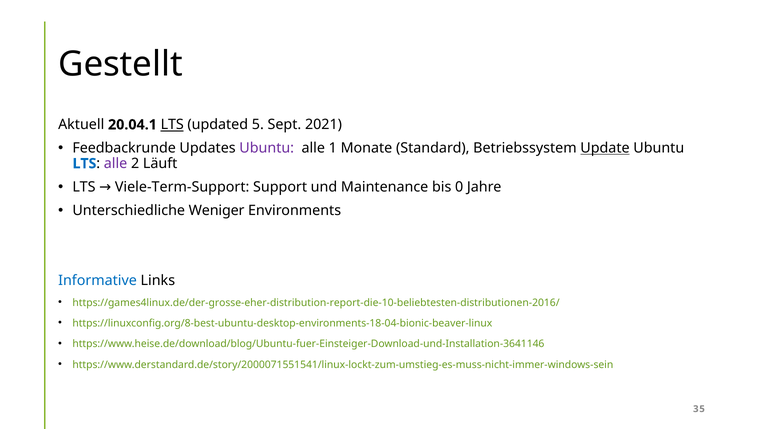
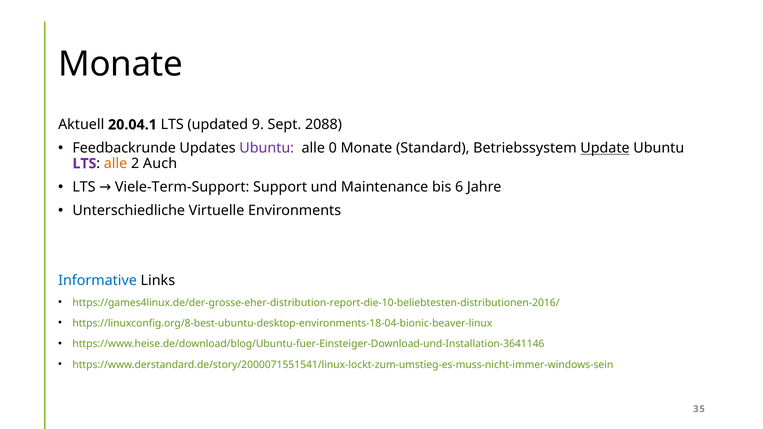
Gestellt: Gestellt -> Monate (121, 64)
LTS underline: present -> none (172, 125)
5: 5 -> 9 (258, 125)
2021: 2021 -> 2088 (324, 125)
1: 1 -> 0 (333, 148)
LTS colour: blue -> purple (84, 164)
alle colour: purple -> orange (116, 164)
Läuft: Läuft -> Auch (160, 164)
0: 0 -> 6 (459, 187)
Weniger: Weniger -> Virtuelle (217, 210)
